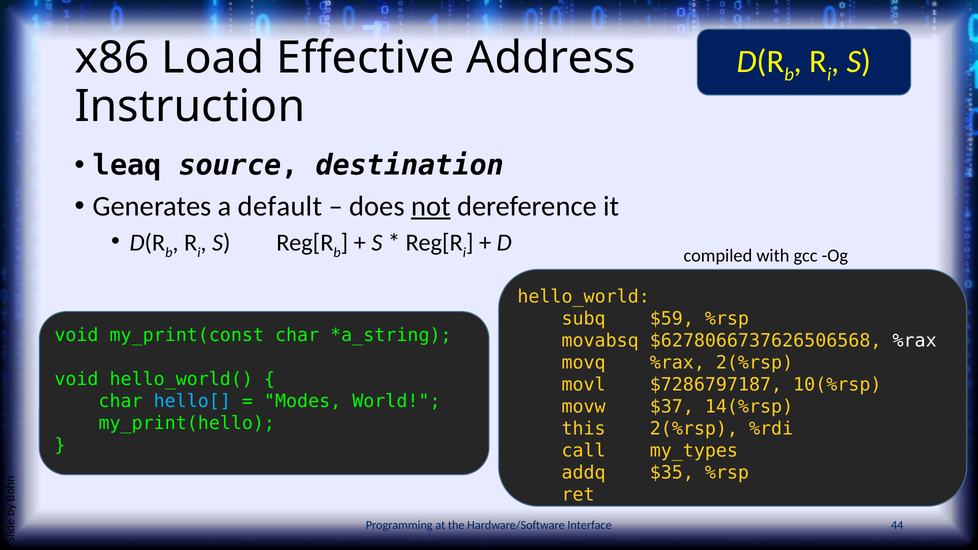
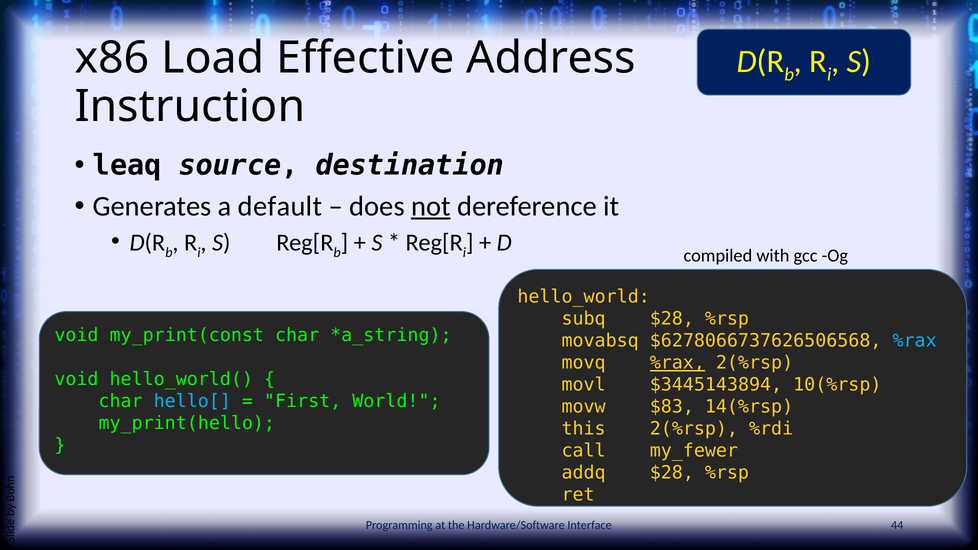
subq $59: $59 -> $28 (672, 319)
%rax colour: white -> light blue (915, 341)
%rax underline: none -> present (677, 363)
$7286797187: $7286797187 -> $3445143894 (716, 385)
Modes: Modes -> First (303, 401)
$37: $37 -> $83 (672, 407)
my_types: my_types -> my_fewer (694, 451)
addq $35: $35 -> $28 (672, 473)
